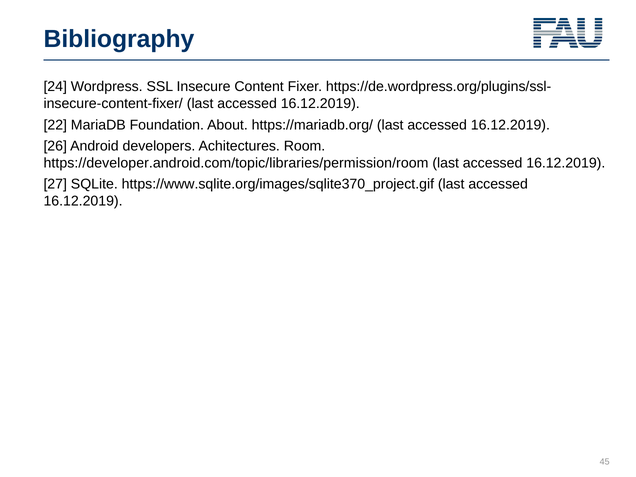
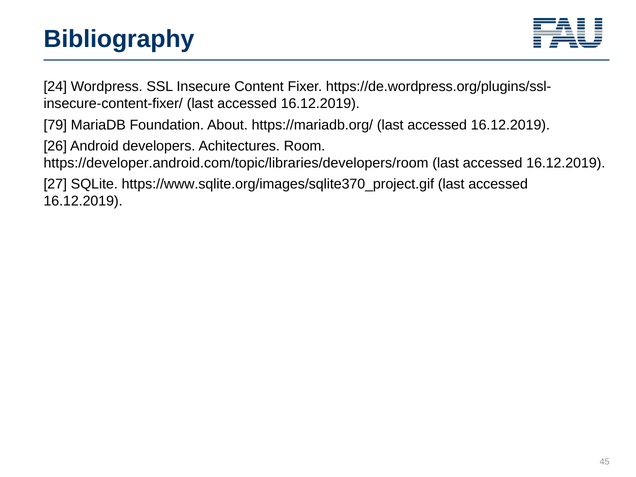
22: 22 -> 79 (55, 125)
https://developer.android.com/topic/libraries/permission/room: https://developer.android.com/topic/libraries/permission/room -> https://developer.android.com/topic/libraries/developers/room (236, 163)
